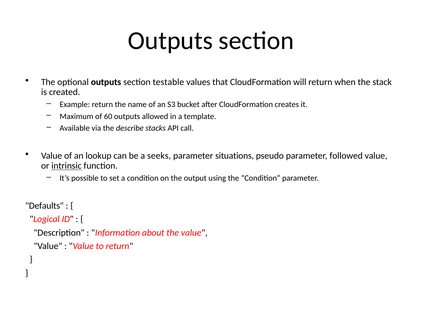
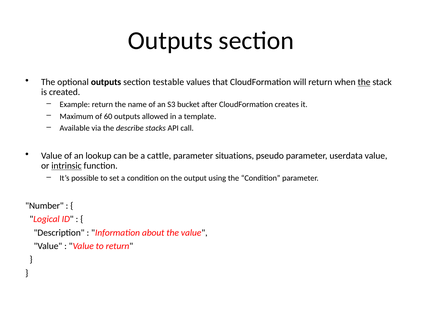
the underline: none -> present (364, 82)
seeks: seeks -> cattle (159, 156)
followed: followed -> userdata (346, 156)
Defaults: Defaults -> Number (45, 206)
